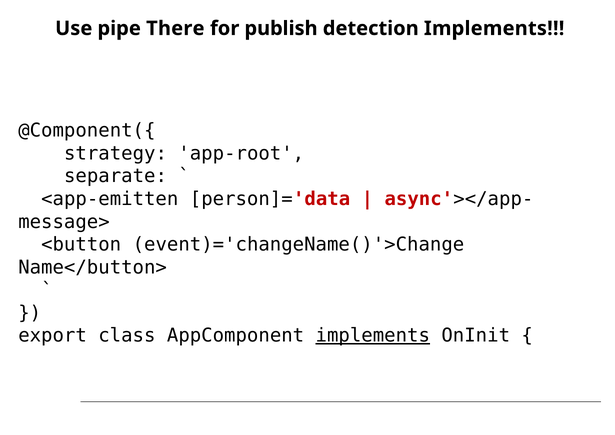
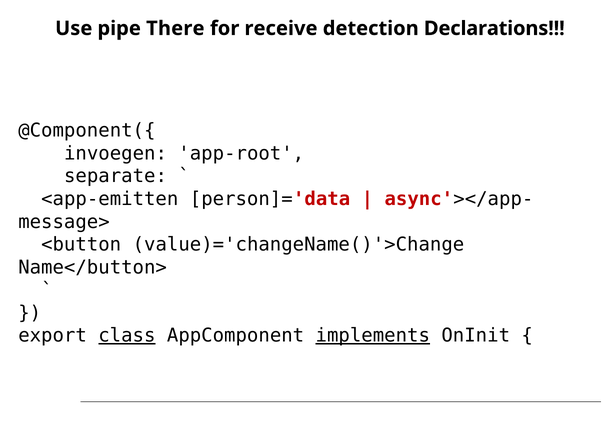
publish: publish -> receive (281, 28)
detection Implements: Implements -> Declarations (494, 28)
strategy: strategy -> invoegen (115, 153)
event)='changeName()'>Change: event)='changeName()'>Change -> value)='changeName()'>Change (298, 245)
class underline: none -> present (127, 336)
